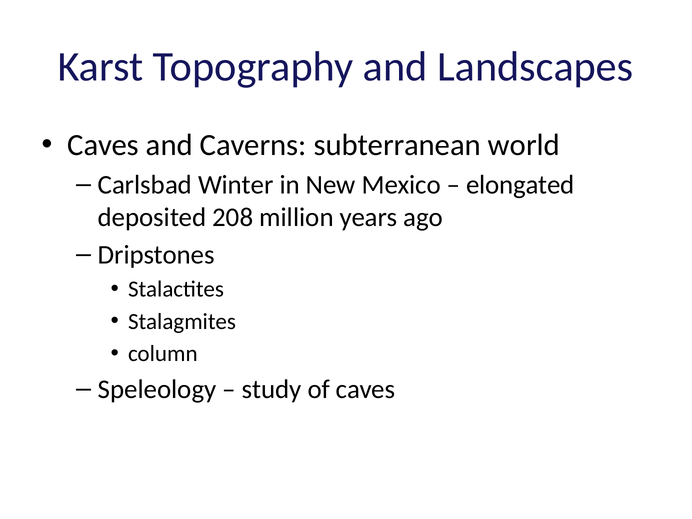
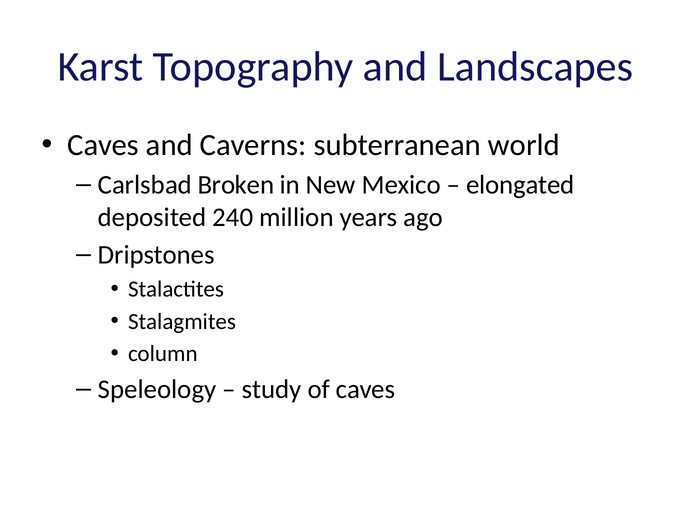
Winter: Winter -> Broken (236, 185)
208: 208 -> 240 (233, 217)
